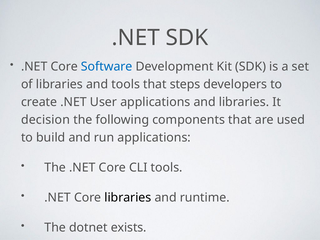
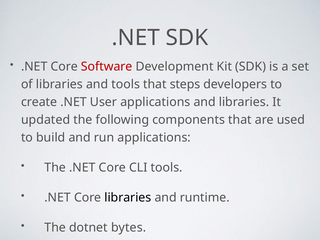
Software colour: blue -> red (107, 66)
decision: decision -> updated (46, 120)
exists: exists -> bytes (129, 228)
